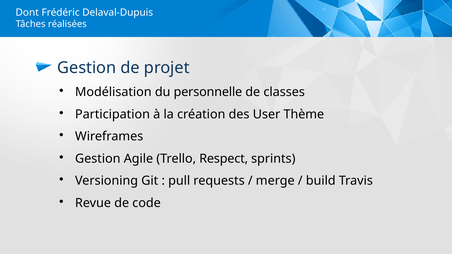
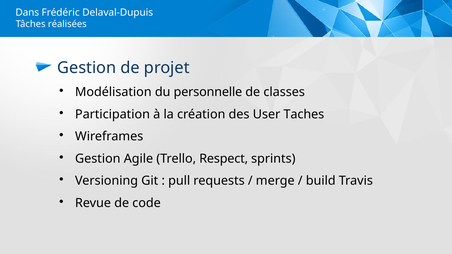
Dont: Dont -> Dans (27, 12)
Thème: Thème -> Taches (304, 114)
